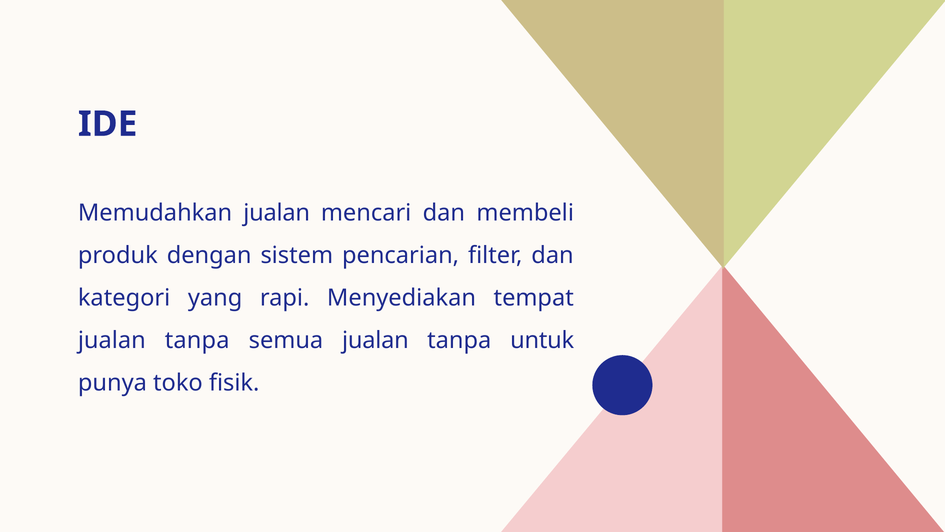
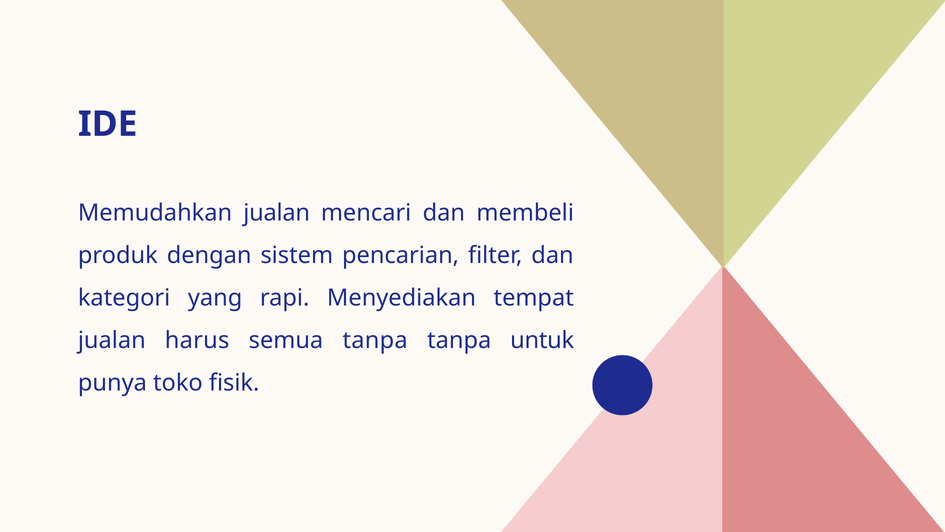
tanpa: tanpa -> harus (197, 340)
semua jualan: jualan -> tanpa (375, 340)
